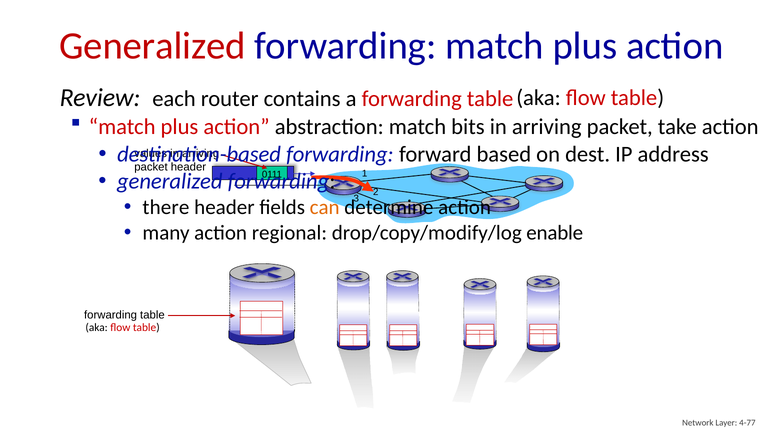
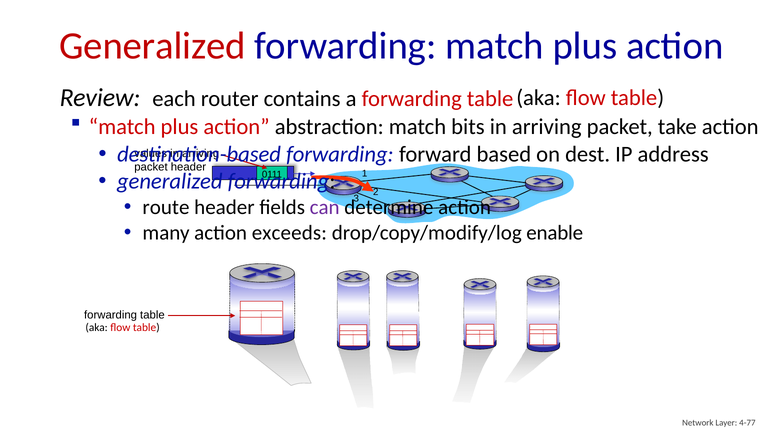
there: there -> route (166, 207)
can colour: orange -> purple (325, 207)
regional: regional -> exceeds (289, 232)
